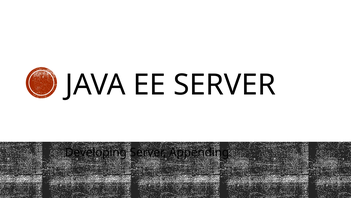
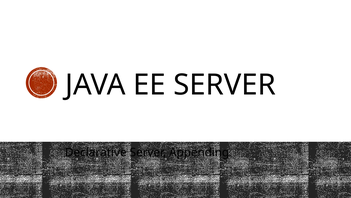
Developing: Developing -> Declarative (96, 152)
